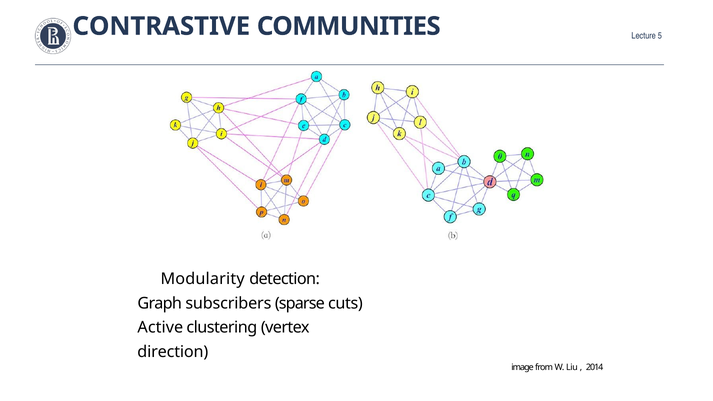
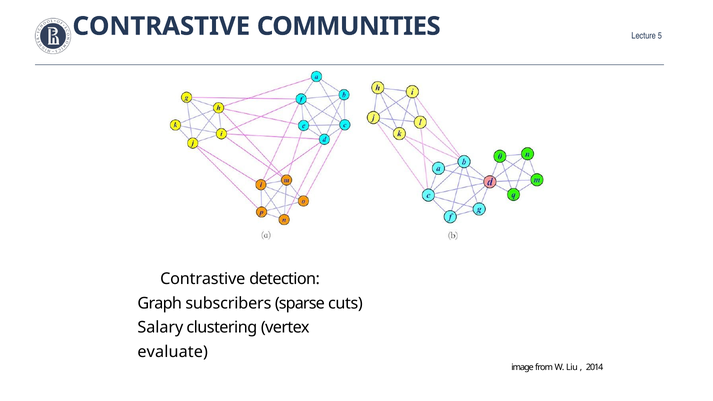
Modularity: Modularity -> Contrastive (203, 279)
Active: Active -> Salary (160, 328)
direction: direction -> evaluate (173, 352)
